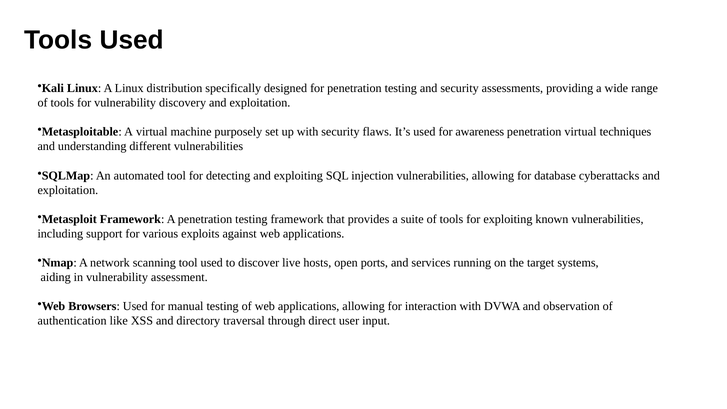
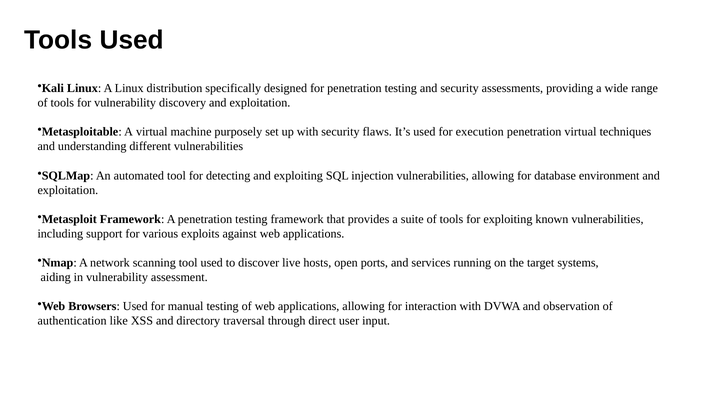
awareness: awareness -> execution (480, 132)
cyberattacks: cyberattacks -> environment (609, 176)
